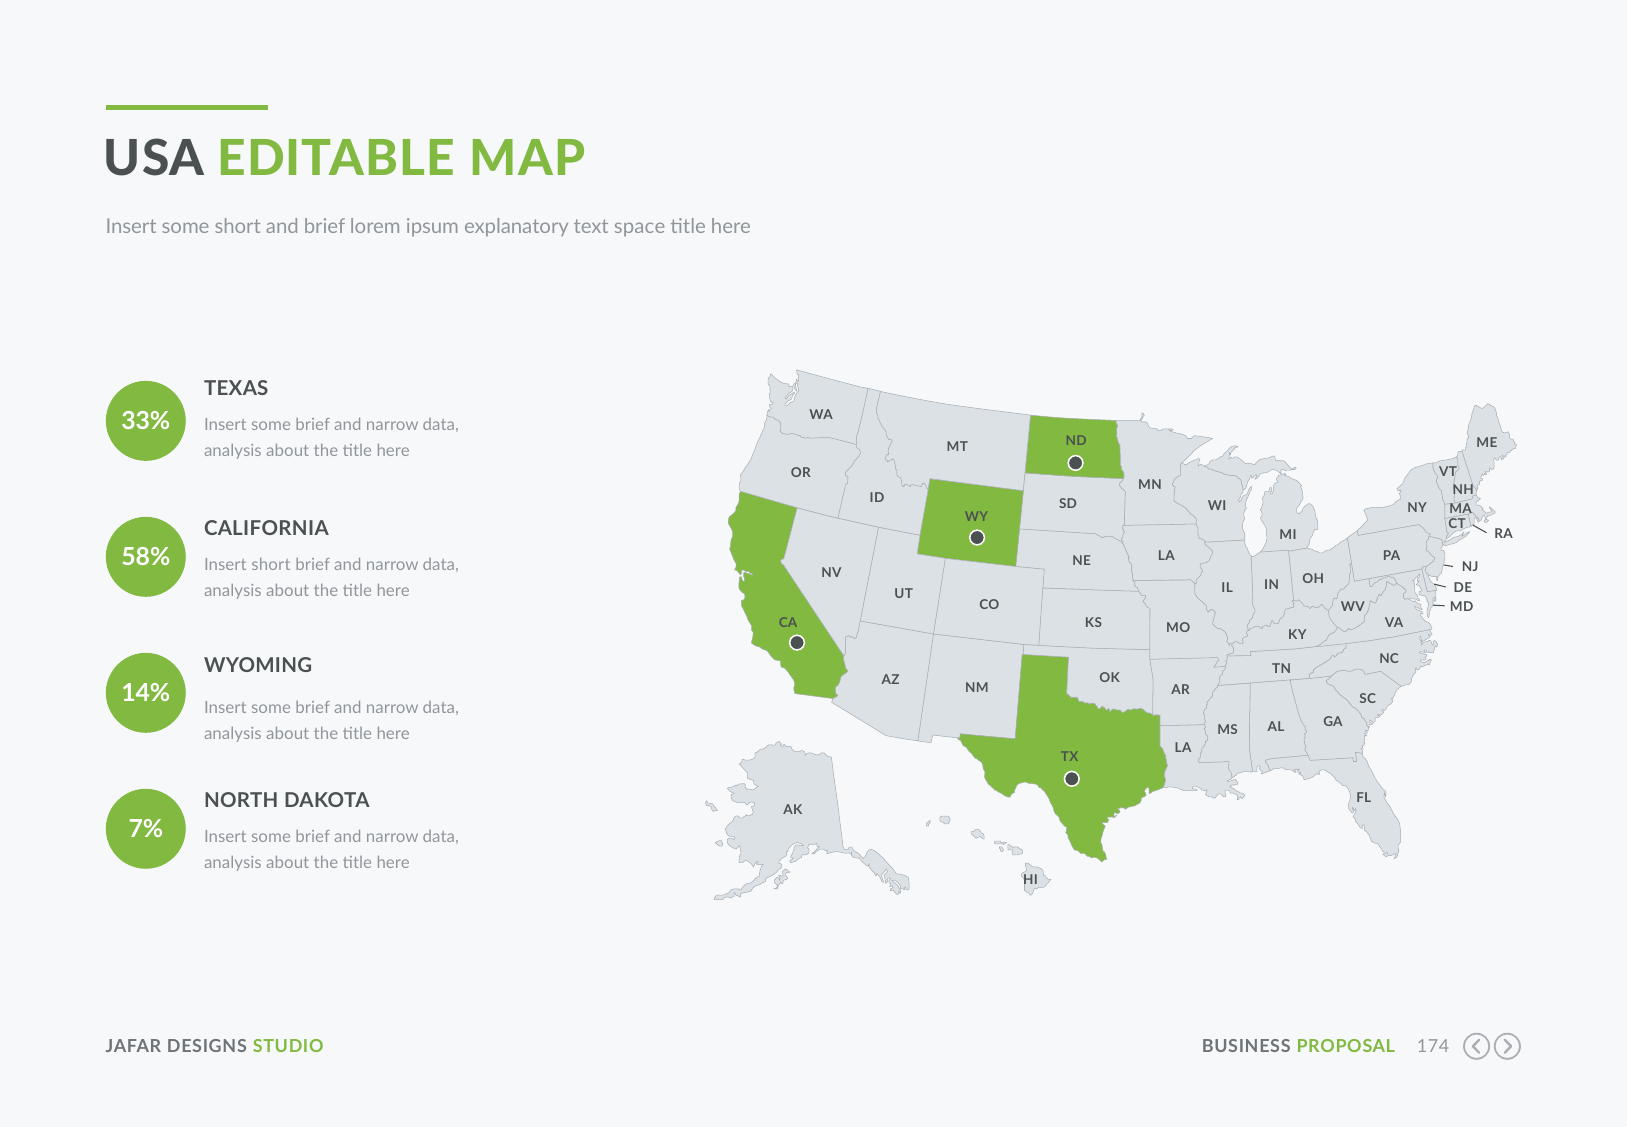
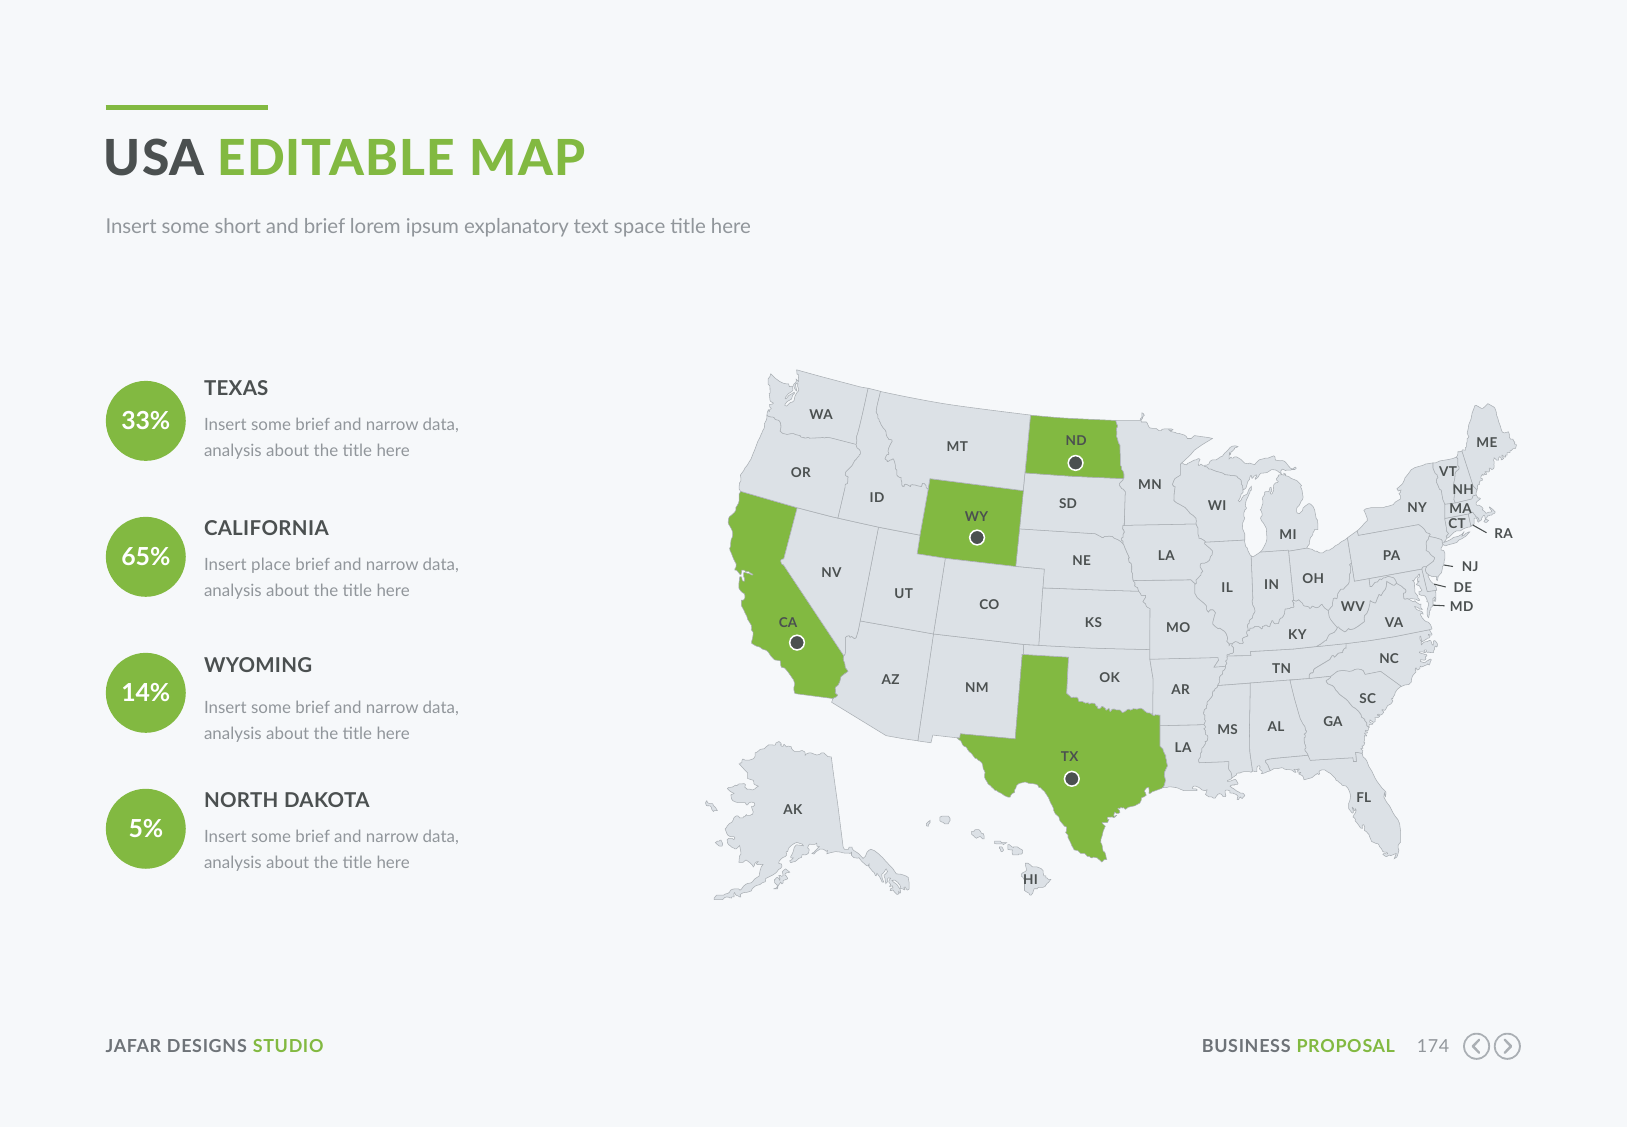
58%: 58% -> 65% (146, 557)
Insert short: short -> place (271, 565)
7%: 7% -> 5% (146, 829)
